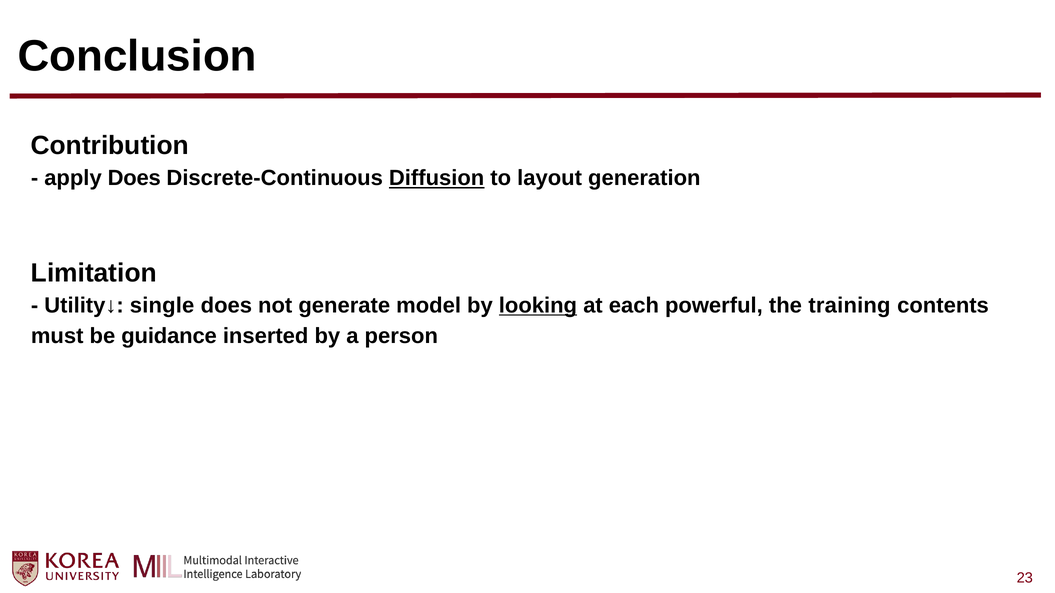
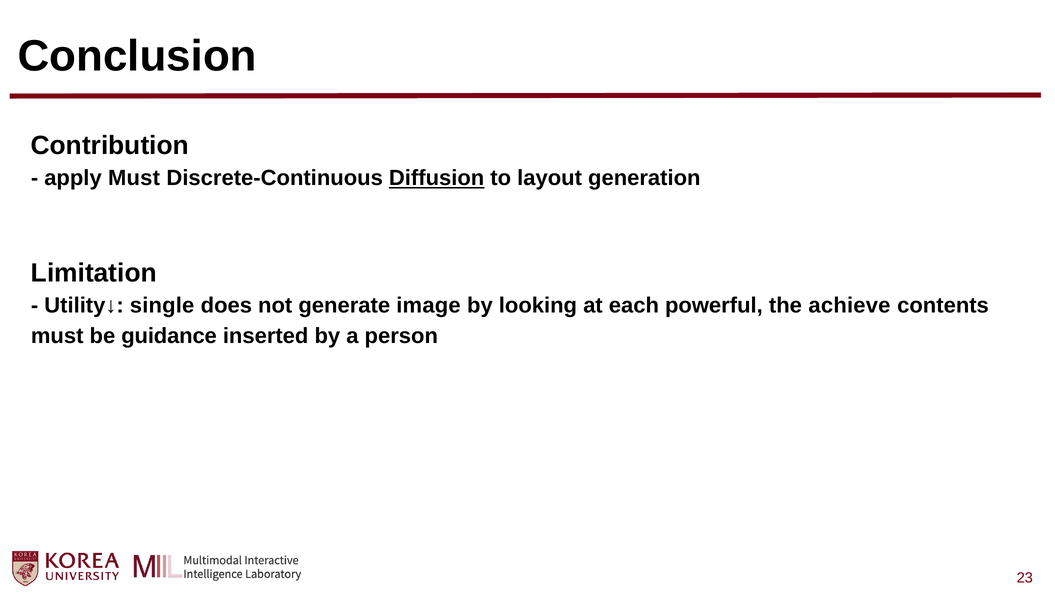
apply Does: Does -> Must (134, 178)
model: model -> image (429, 306)
looking underline: present -> none (538, 306)
training: training -> achieve (849, 306)
